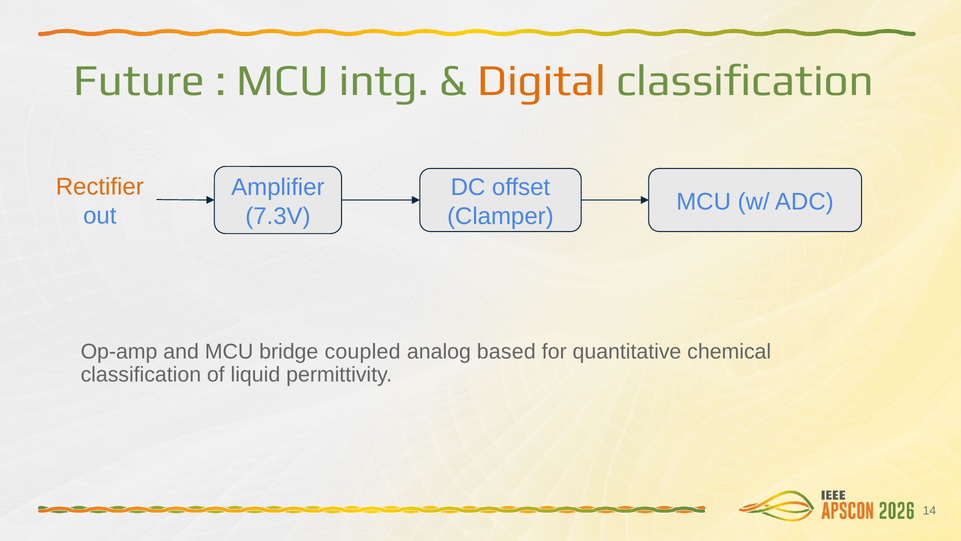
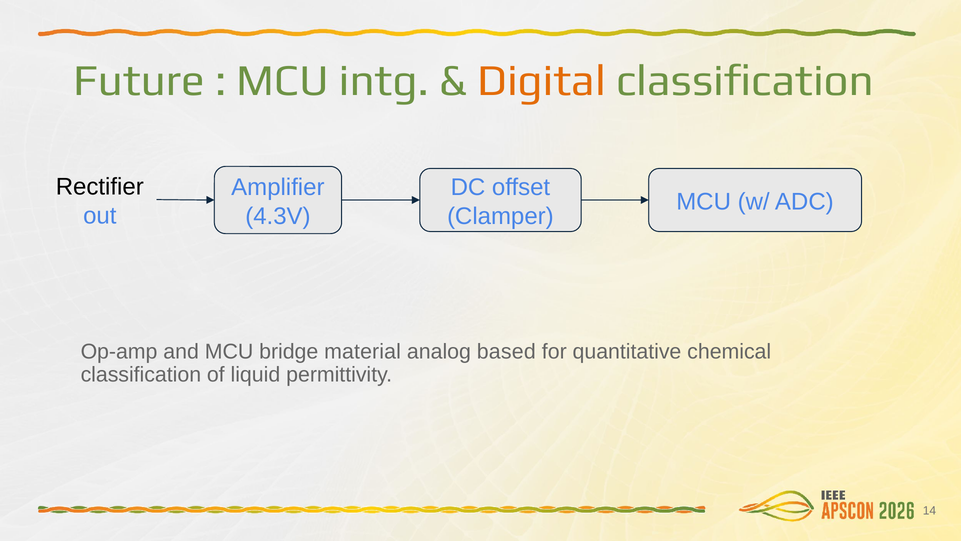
Rectifier colour: orange -> black (100, 187)
7.3V: 7.3V -> 4.3V (278, 216)
coupled: coupled -> material (363, 351)
